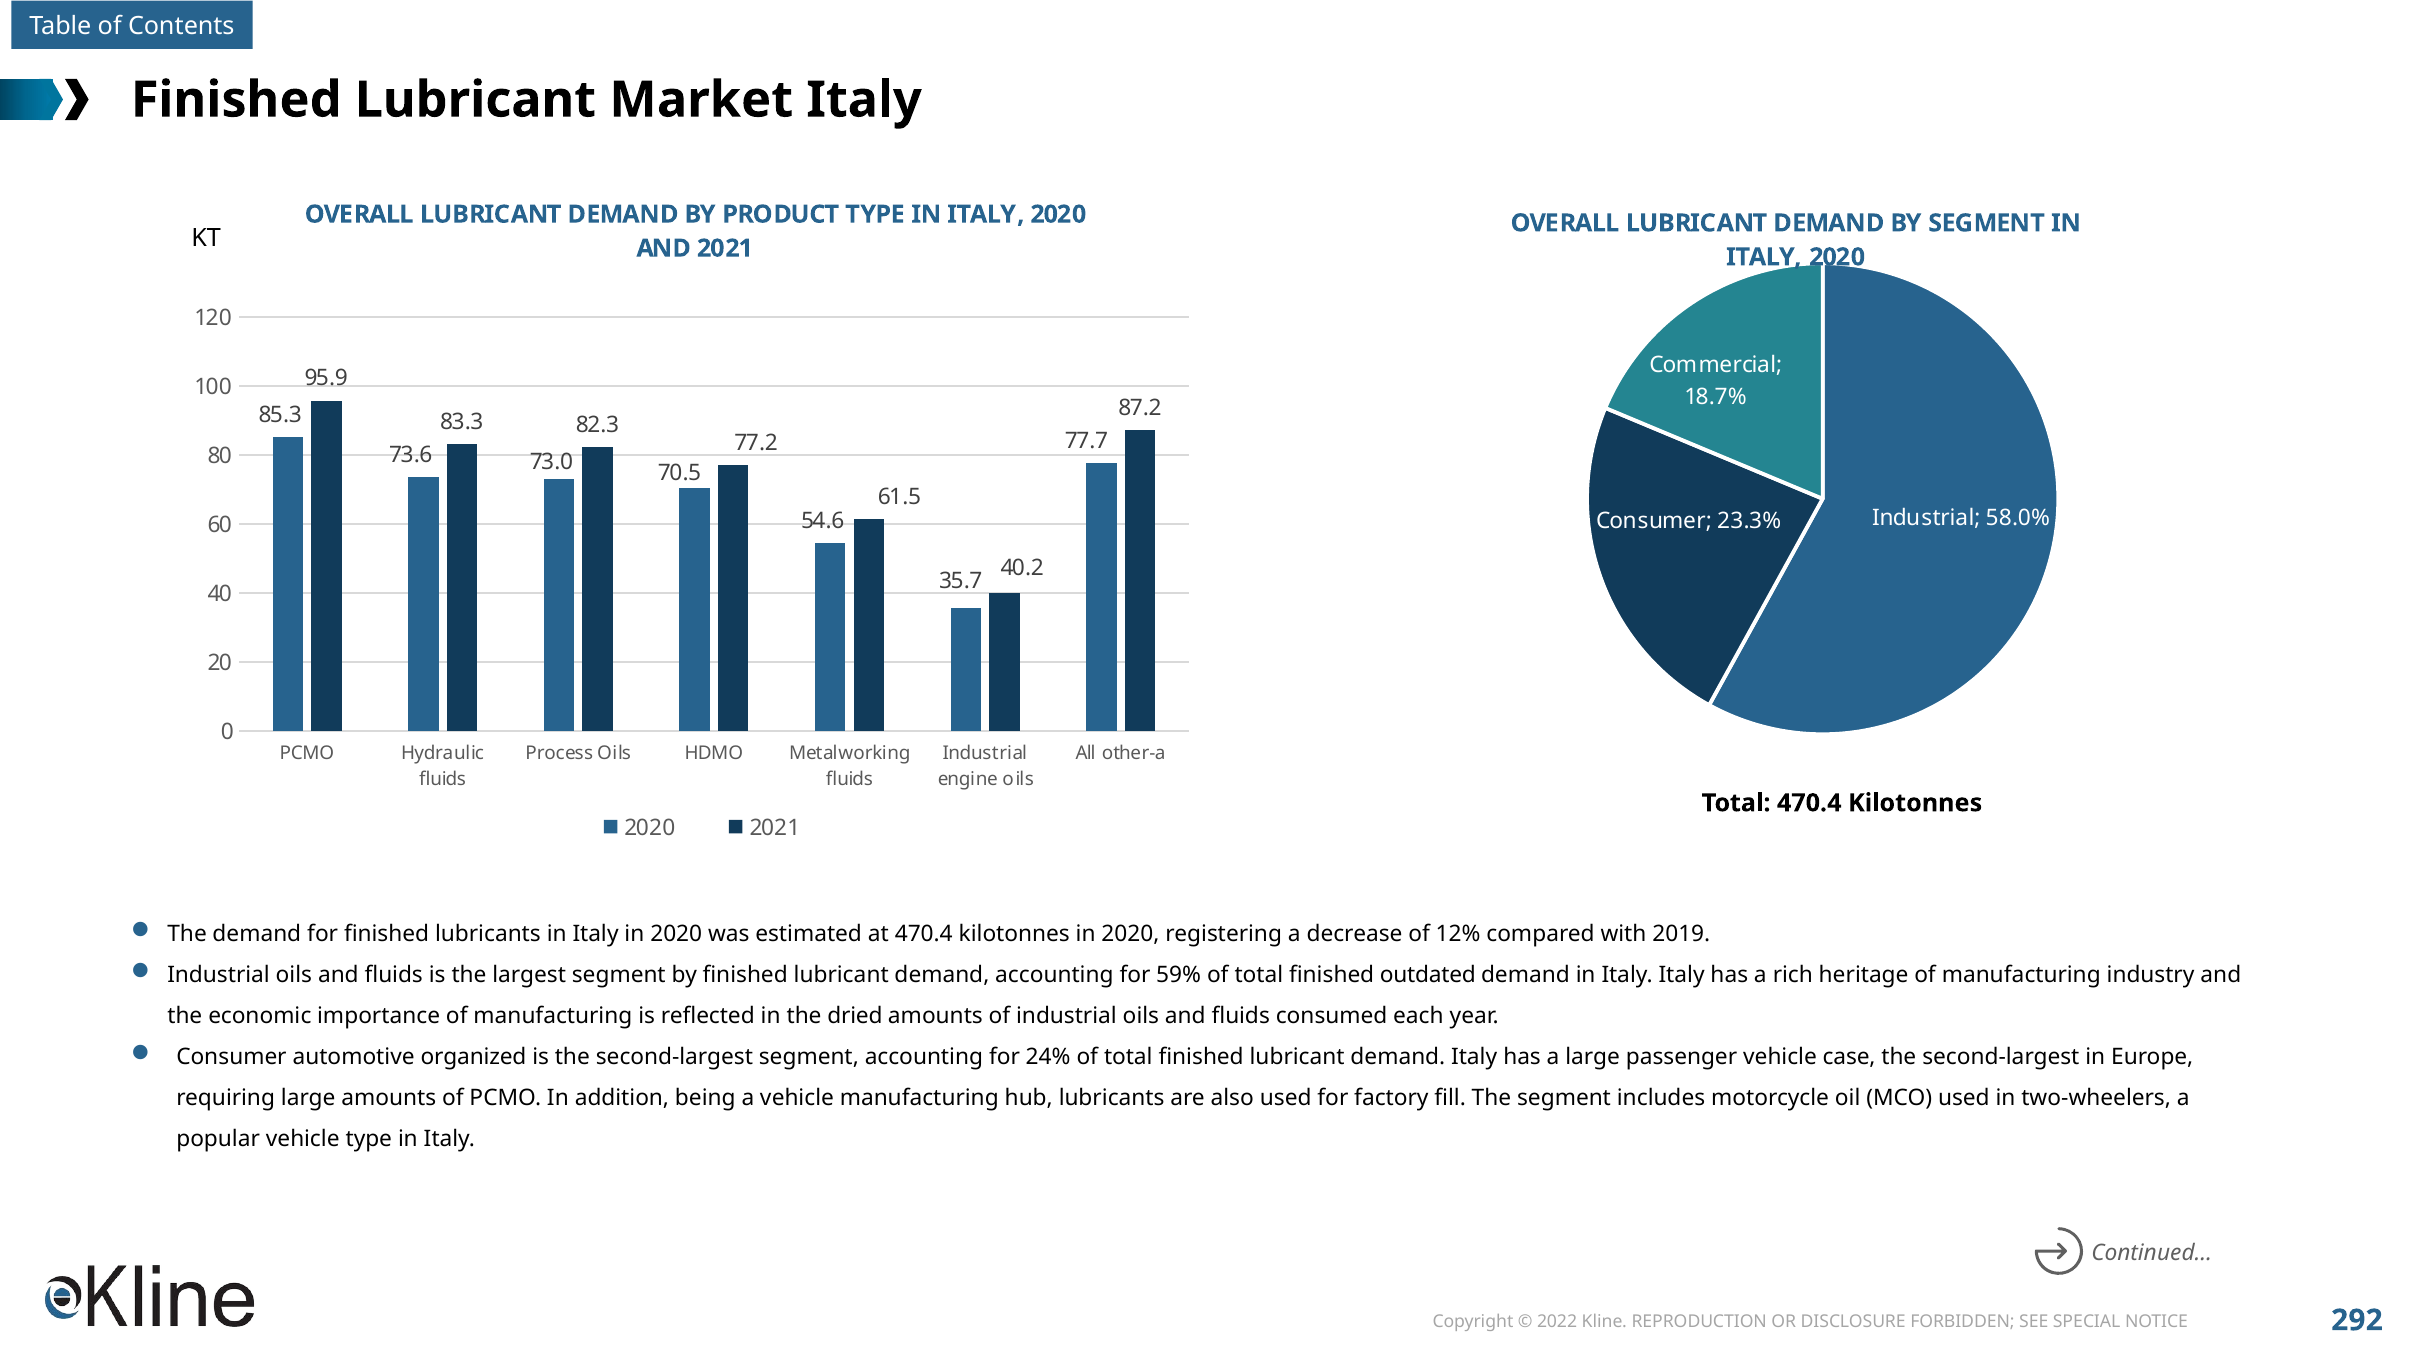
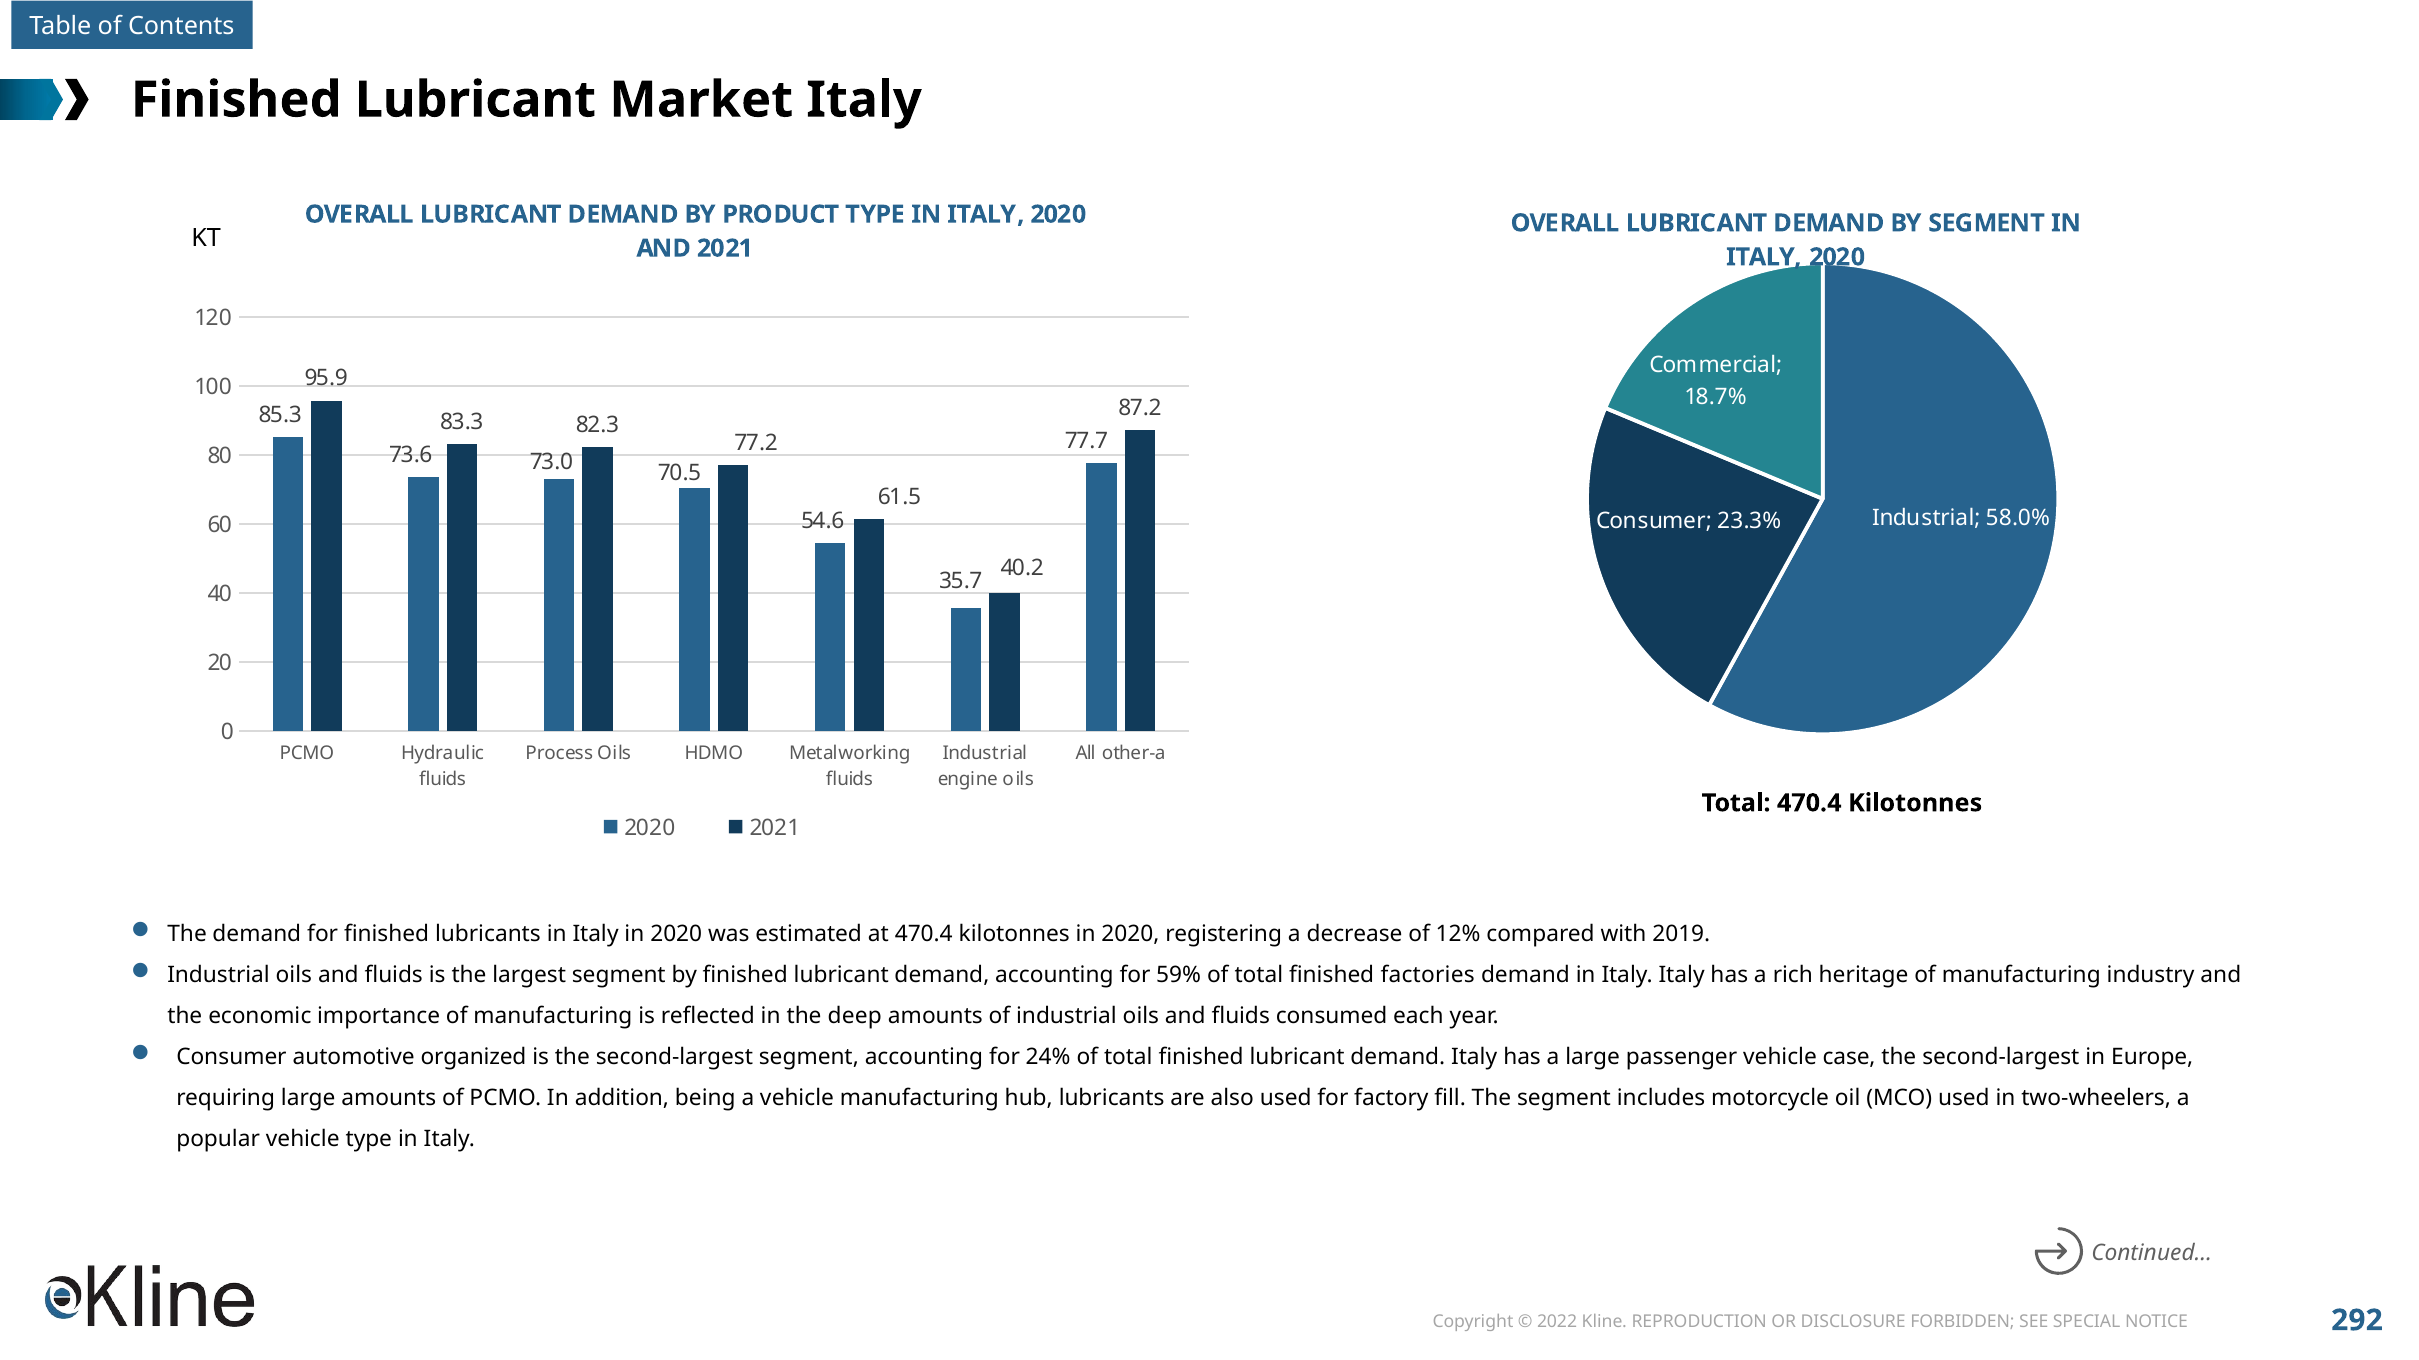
outdated: outdated -> factories (1428, 975)
dried: dried -> deep (855, 1016)
